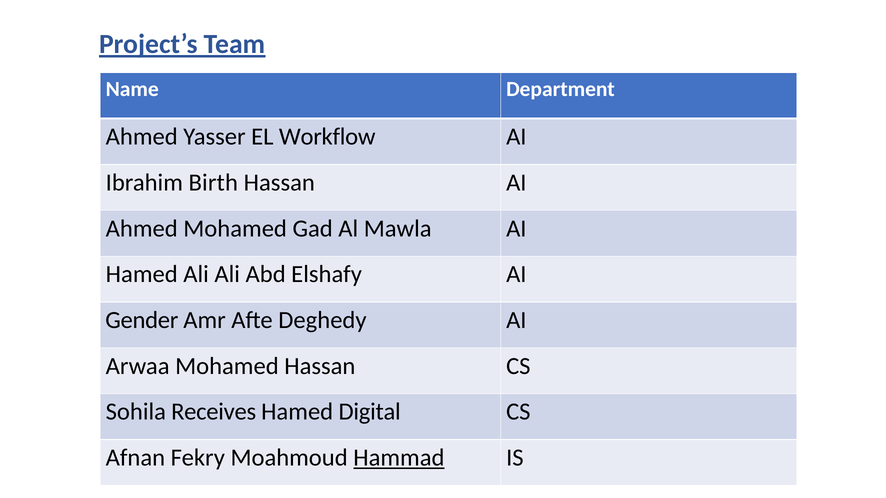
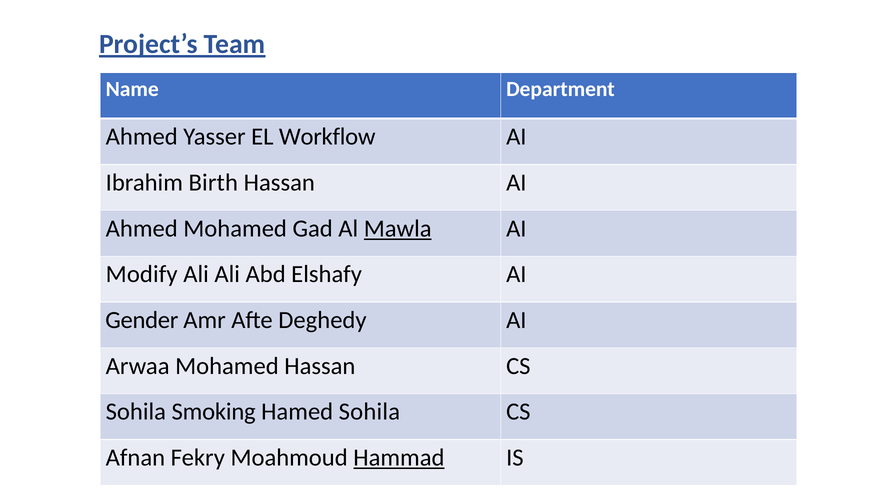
Mawla underline: none -> present (398, 229)
Hamed: Hamed -> Modify (142, 275)
Receives: Receives -> Smoking (214, 412)
Hamed Digital: Digital -> Sohila (369, 412)
